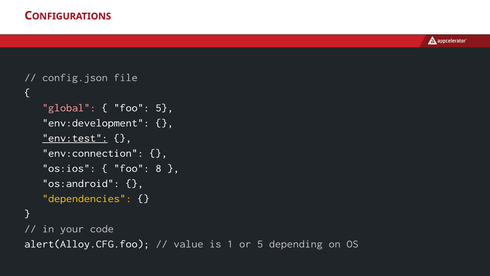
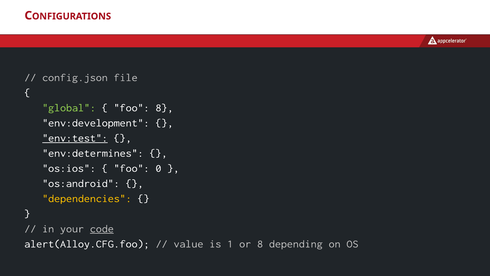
global colour: pink -> light green (69, 108)
foo 5: 5 -> 8 (164, 108)
env:connection: env:connection -> env:determines (93, 153)
8: 8 -> 0 (158, 168)
code underline: none -> present (102, 228)
or 5: 5 -> 8 (260, 244)
